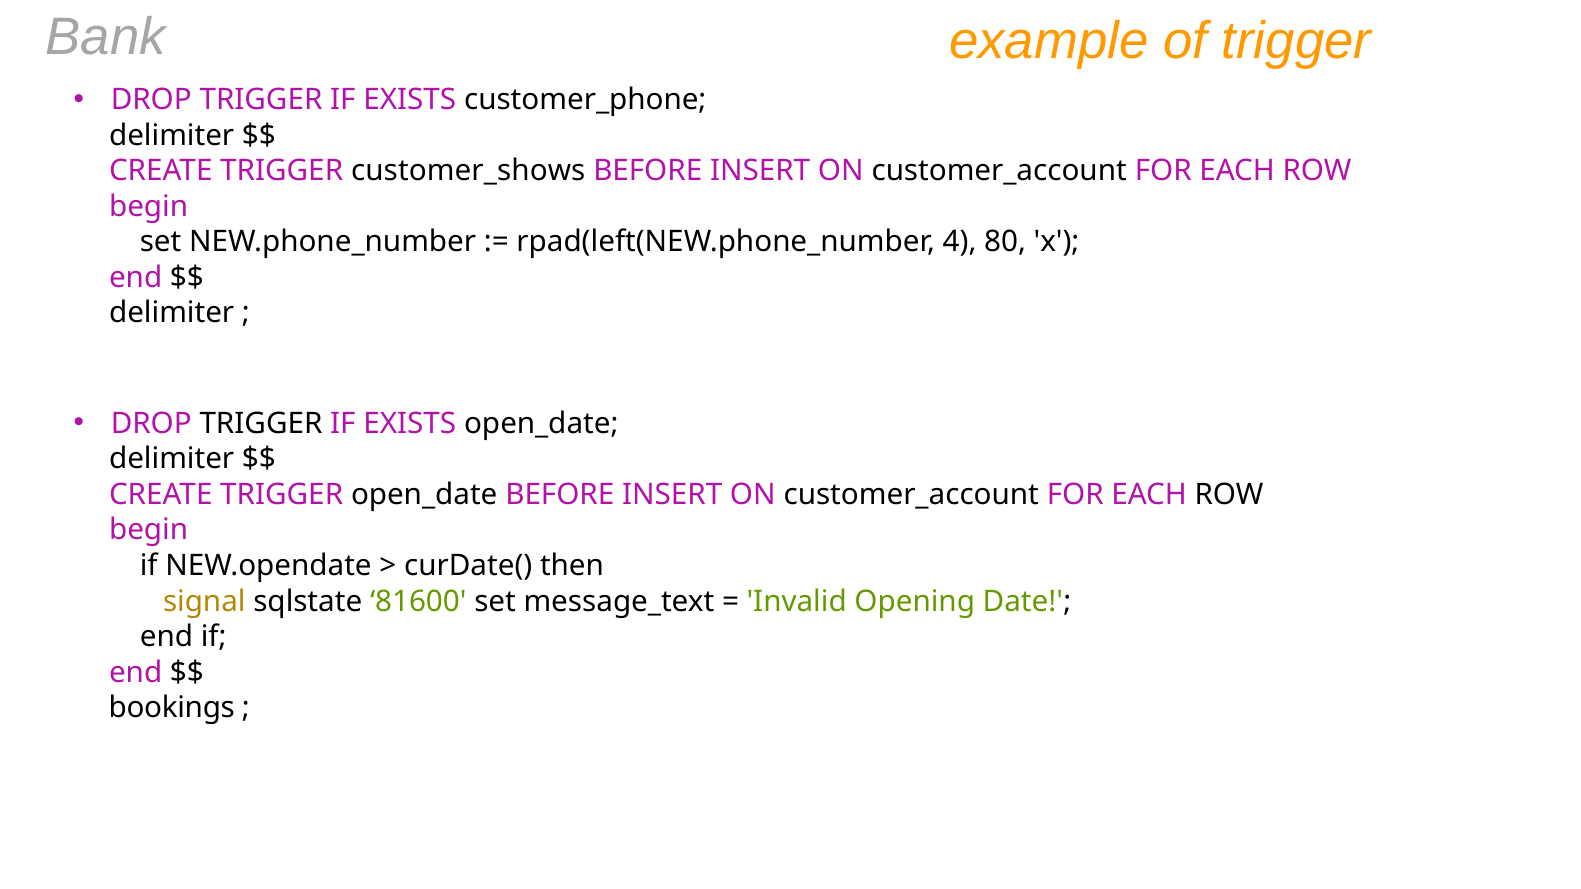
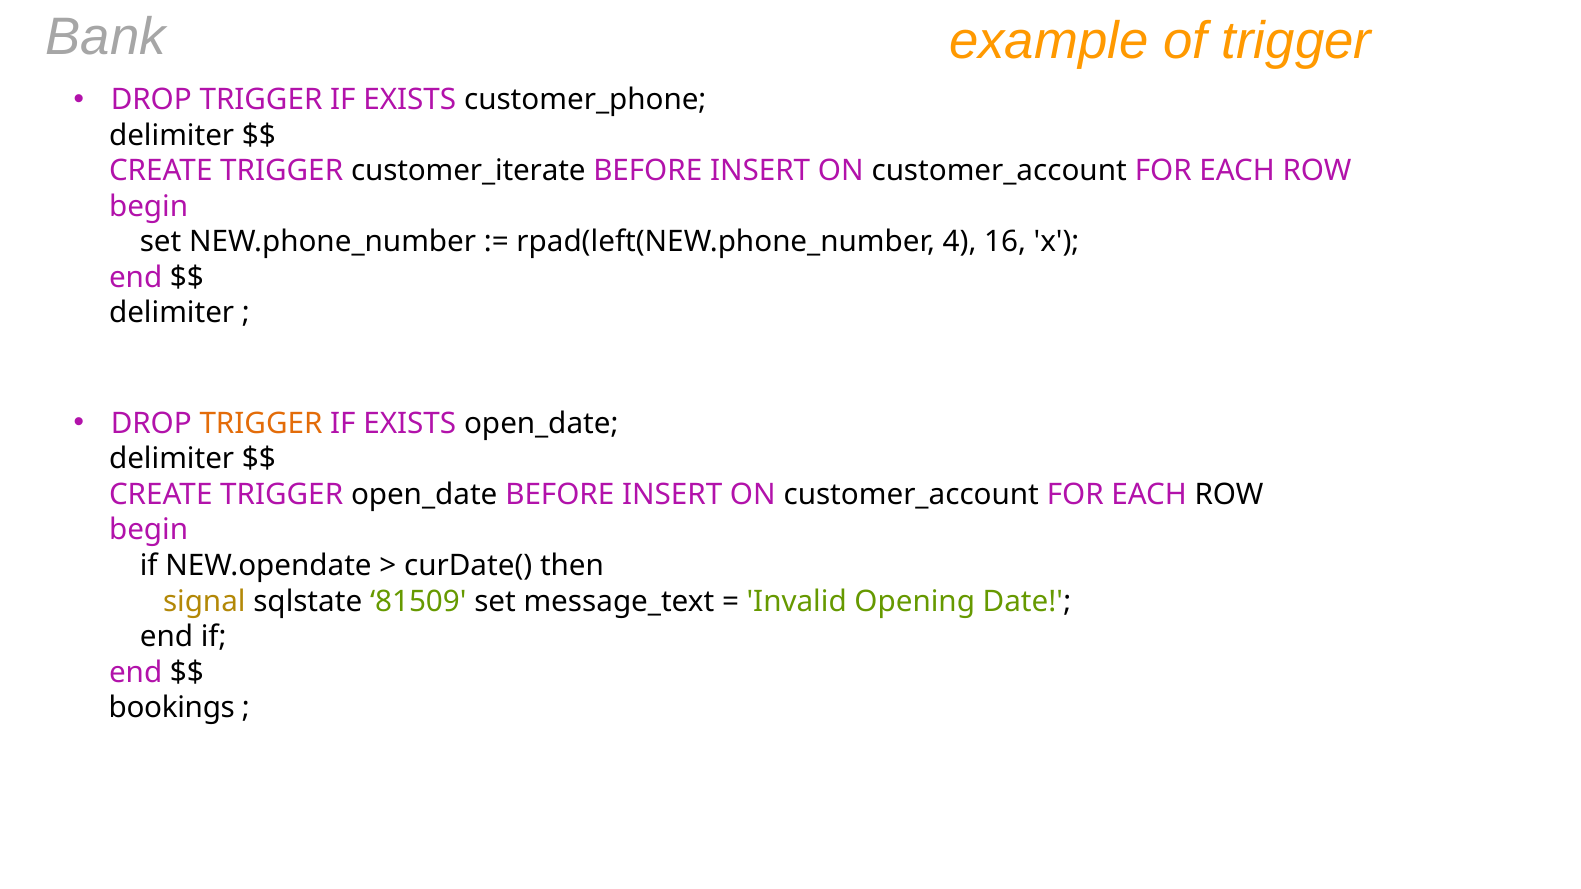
customer_shows: customer_shows -> customer_iterate (468, 171)
80: 80 -> 16 (1005, 242)
TRIGGER colour: black -> orange (261, 424)
81600: 81600 -> 81509 (418, 601)
